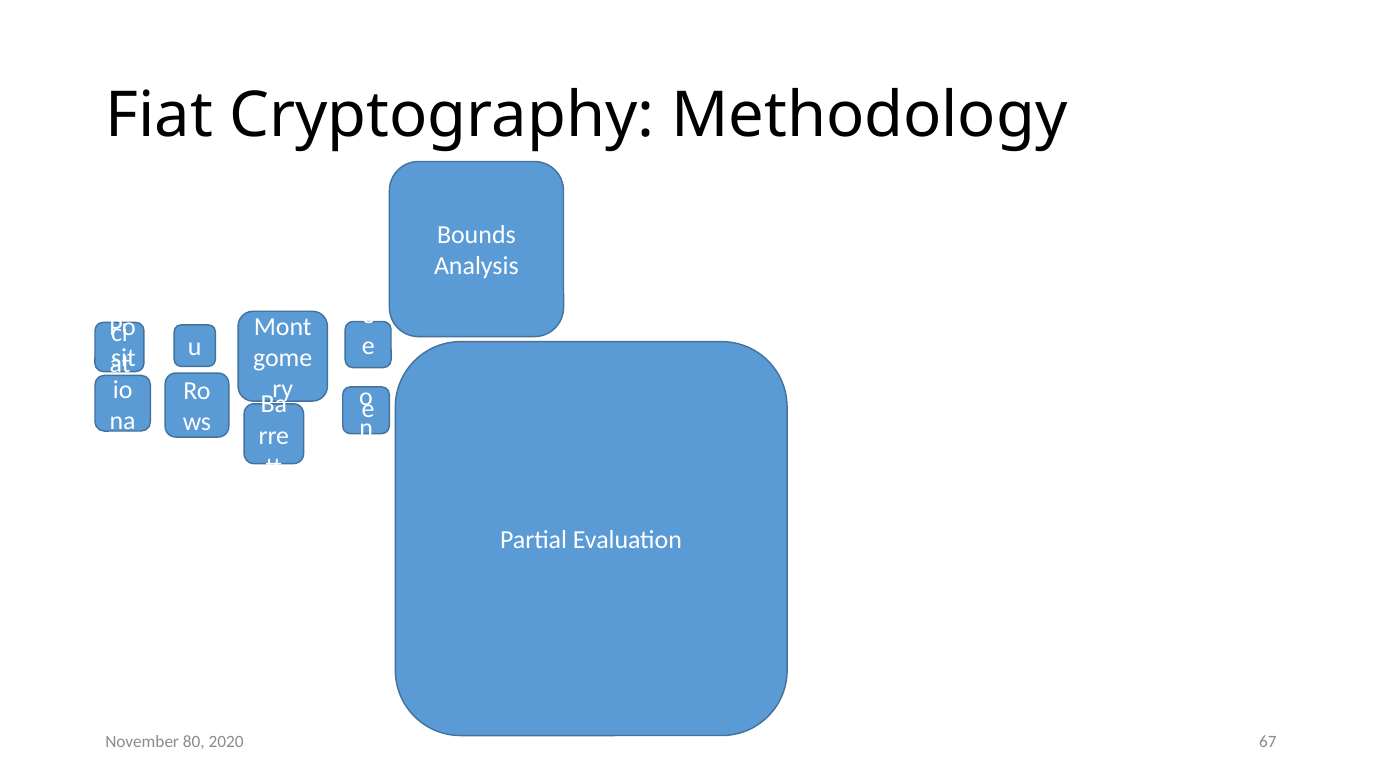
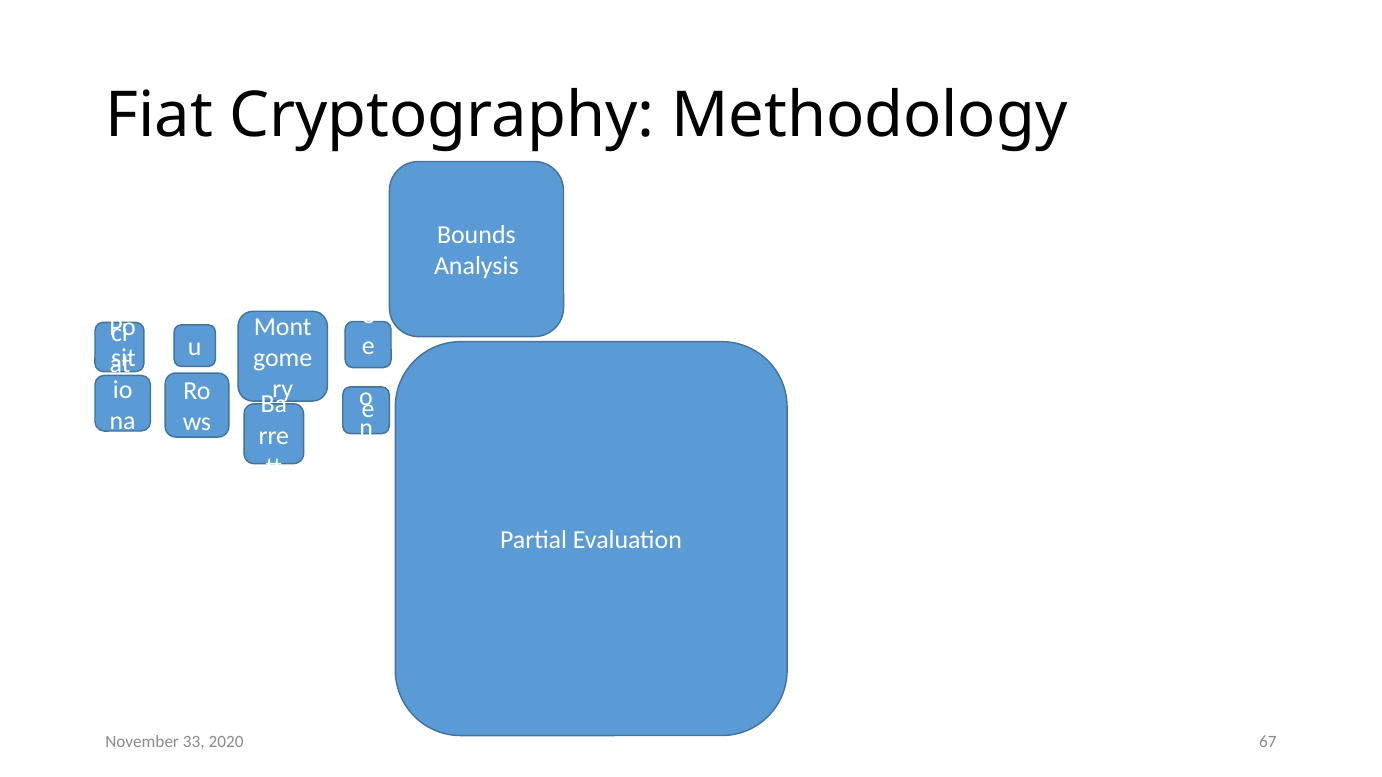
80: 80 -> 33 (194, 742)
